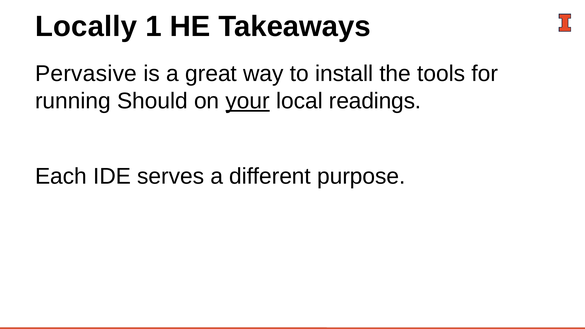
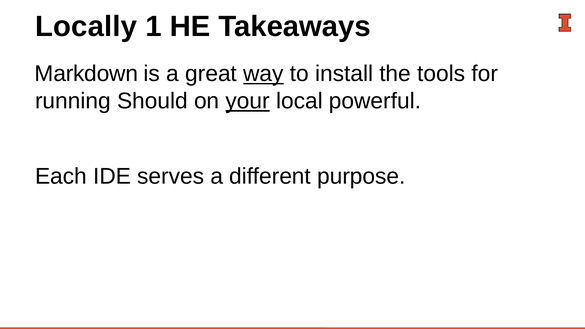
Pervasive: Pervasive -> Markdown (86, 74)
way underline: none -> present (263, 74)
readings: readings -> powerful (375, 101)
